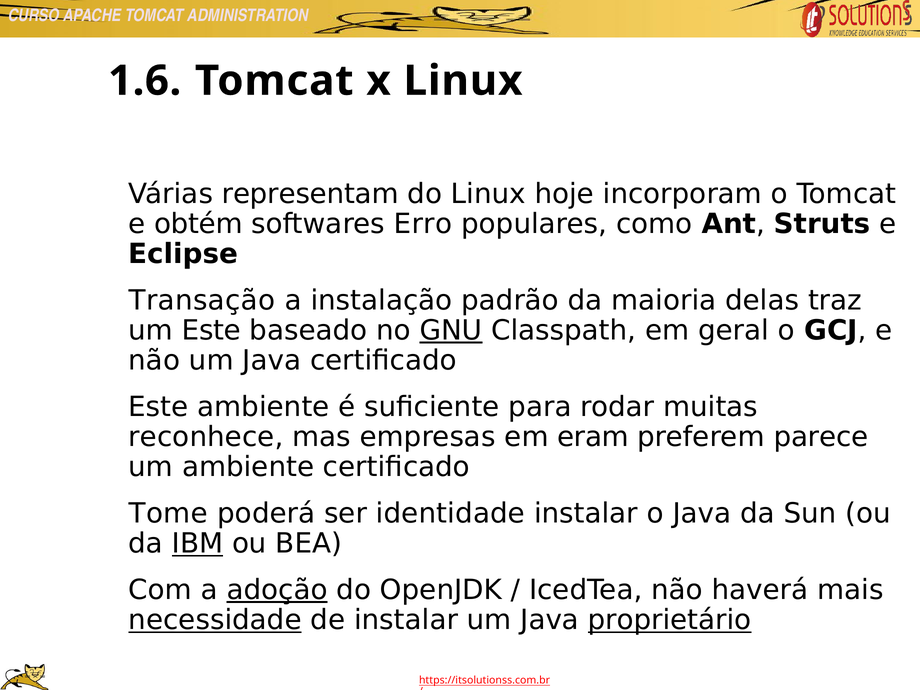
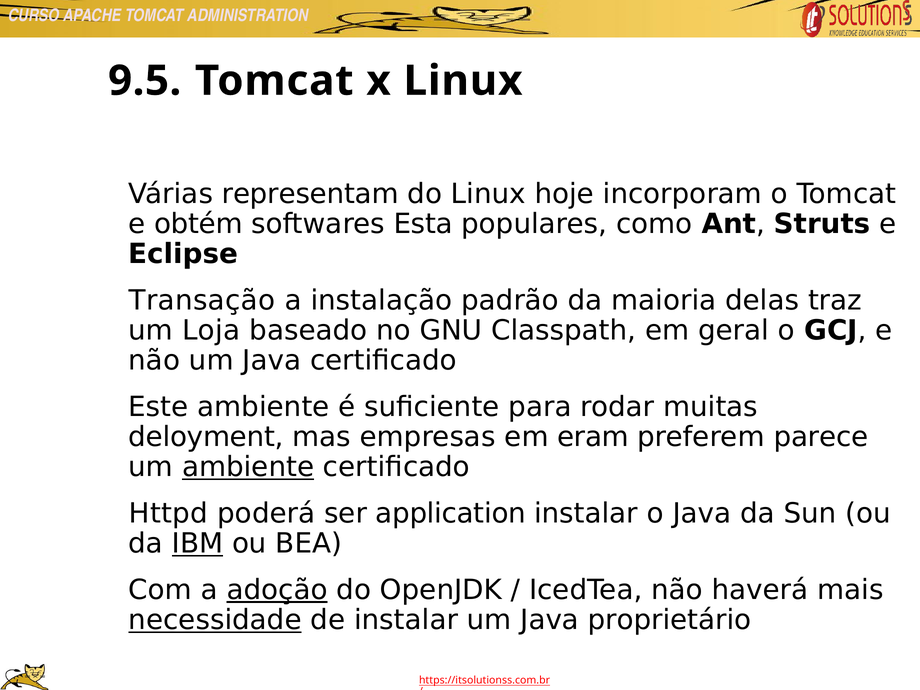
1.6: 1.6 -> 9.5 (145, 81)
Erro: Erro -> Esta (423, 224)
um Este: Este -> Loja (211, 331)
GNU underline: present -> none (451, 331)
reconhece: reconhece -> deloyment (206, 437)
ambiente underline: none -> present (248, 467)
Tome: Tome -> Httpd (168, 514)
identidade: identidade -> application (451, 514)
proprietário underline: present -> none (670, 620)
